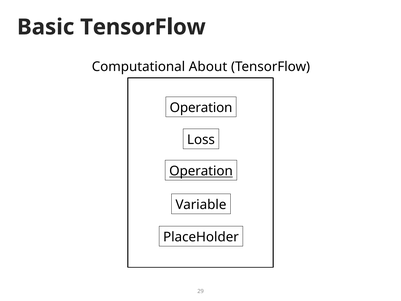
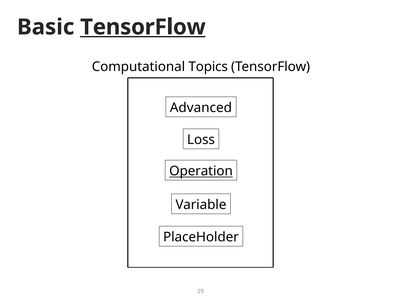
TensorFlow underline: none -> present (143, 27)
About: About -> Topics (208, 67)
Operation: Operation -> Advanced (201, 108)
